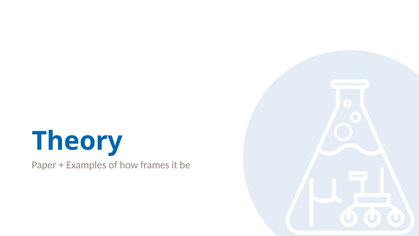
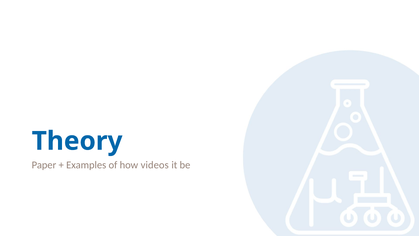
frames: frames -> videos (155, 165)
